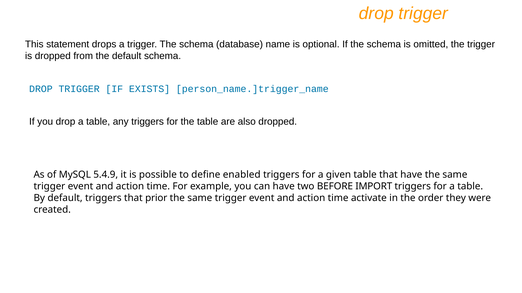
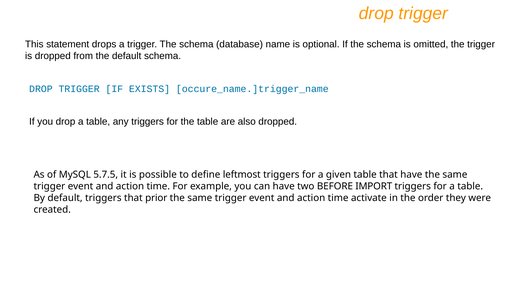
person_name.]trigger_name: person_name.]trigger_name -> occure_name.]trigger_name (252, 89)
5.4.9: 5.4.9 -> 5.7.5 (106, 175)
enabled: enabled -> leftmost (242, 175)
